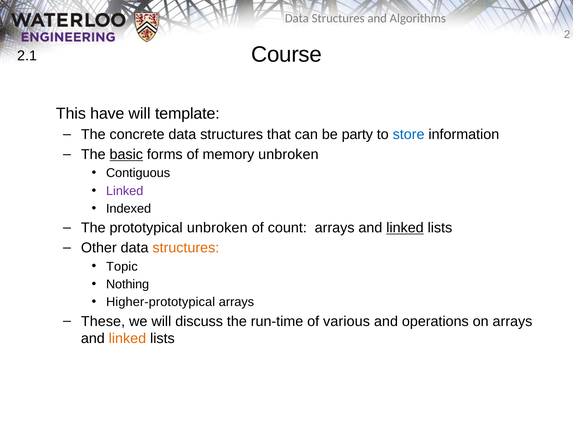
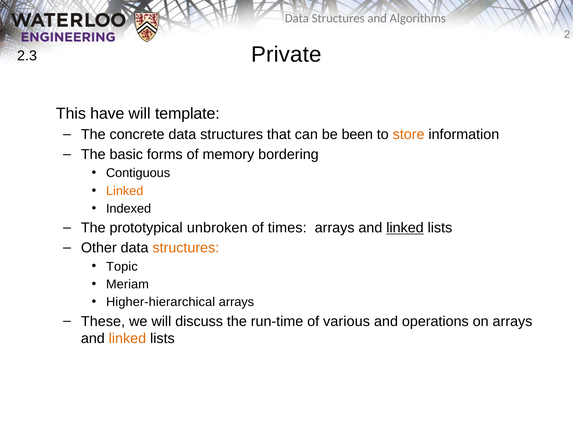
Course: Course -> Private (286, 55)
2.1: 2.1 -> 2.3 (27, 56)
party: party -> been (357, 135)
store colour: blue -> orange (409, 135)
basic underline: present -> none (126, 155)
memory unbroken: unbroken -> bordering (288, 155)
Linked colour: purple -> orange (125, 191)
count: count -> times (287, 228)
Nothing: Nothing -> Meriam (127, 285)
Higher-prototypical: Higher-prototypical -> Higher-hierarchical (161, 303)
